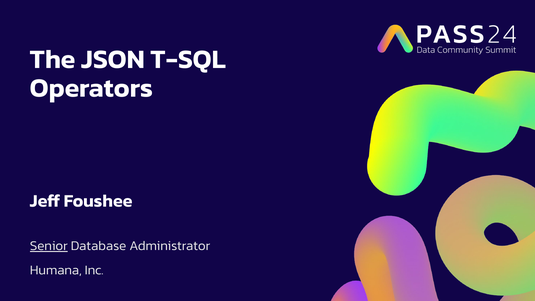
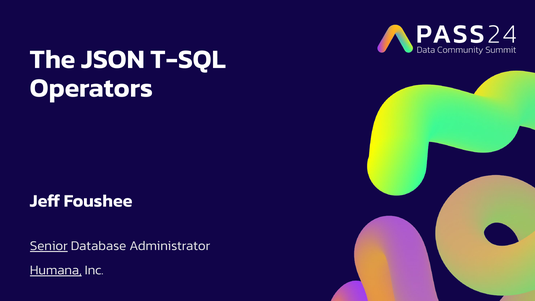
Humana underline: none -> present (56, 270)
